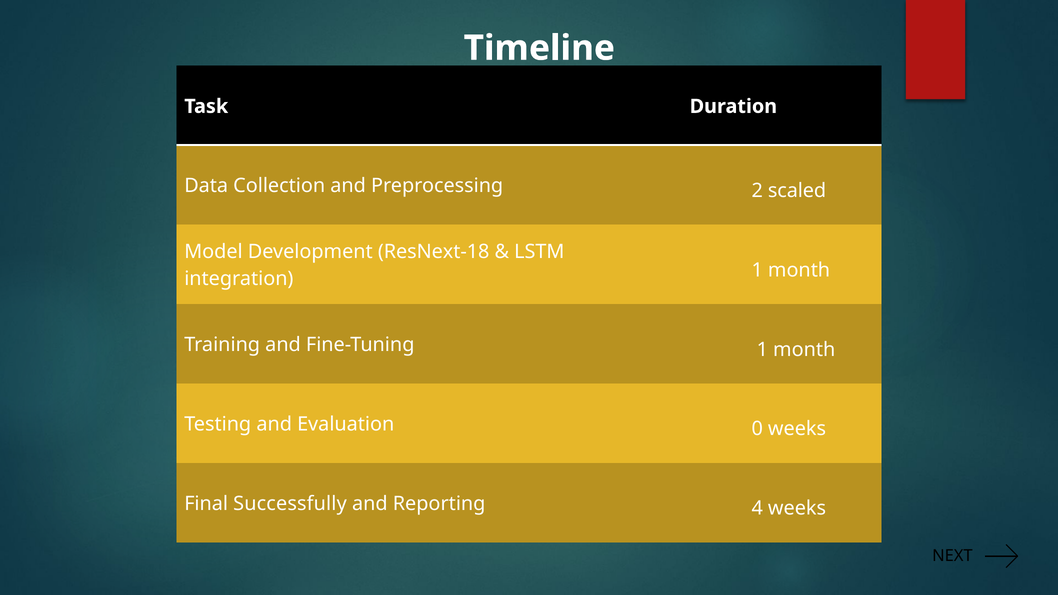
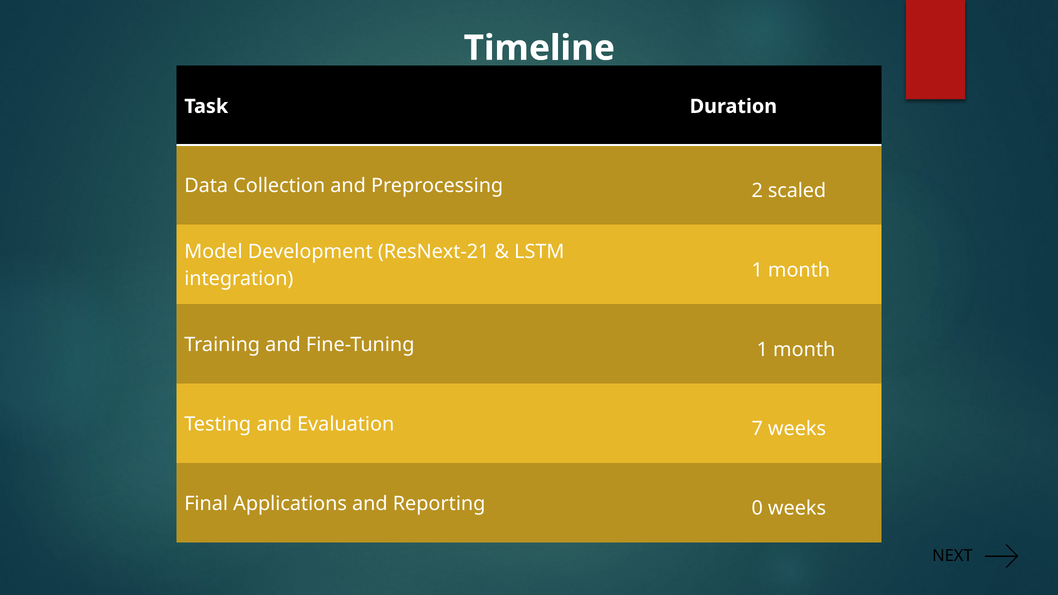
ResNext-18: ResNext-18 -> ResNext-21 (434, 252)
0: 0 -> 7 (757, 429)
Successfully: Successfully -> Applications (290, 504)
4: 4 -> 0 (757, 509)
